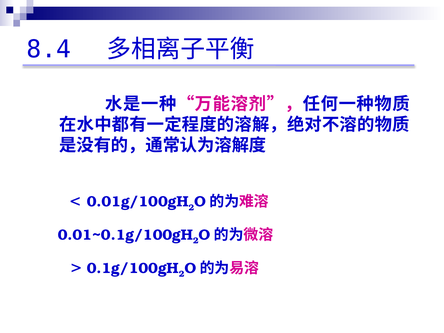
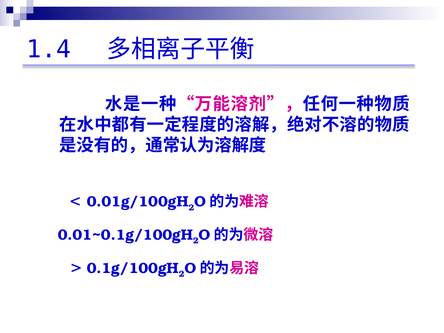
8.4: 8.4 -> 1.4 (49, 49)
